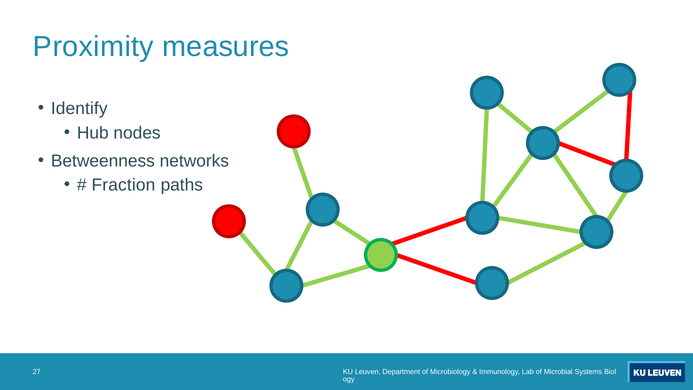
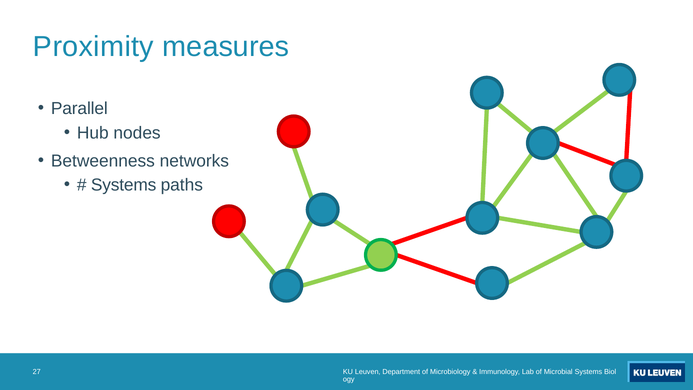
Identify: Identify -> Parallel (79, 108)
Fraction: Fraction -> Systems (124, 185)
